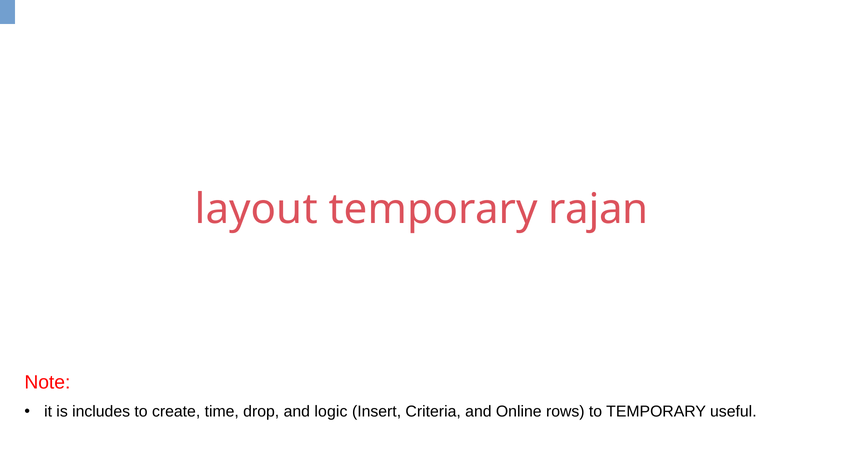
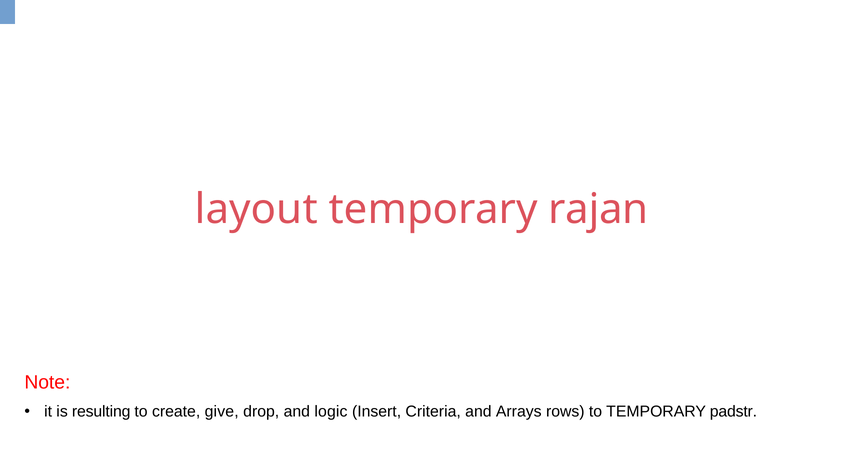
includes: includes -> resulting (101, 412)
time: time -> give (222, 412)
Online: Online -> Arrays (519, 412)
useful: useful -> padstr (733, 412)
